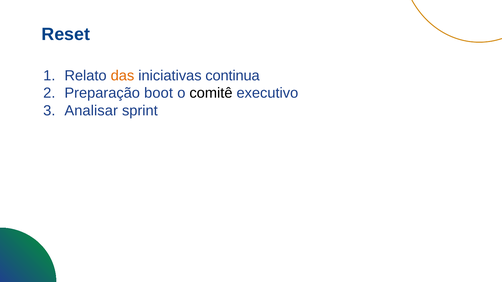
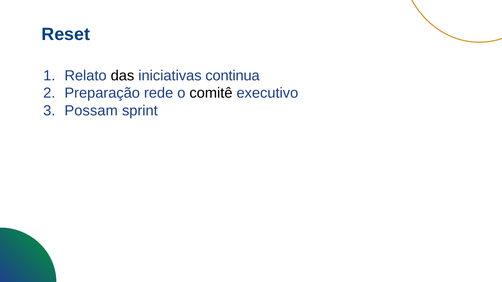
das colour: orange -> black (122, 76)
boot: boot -> rede (159, 93)
Analisar: Analisar -> Possam (91, 111)
